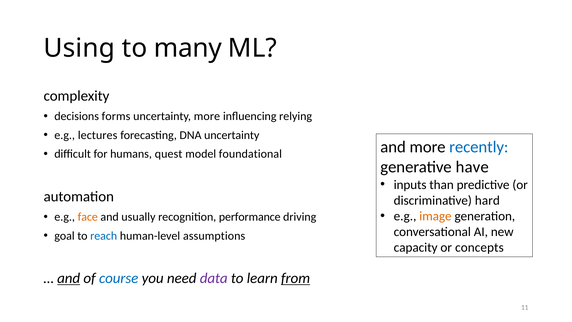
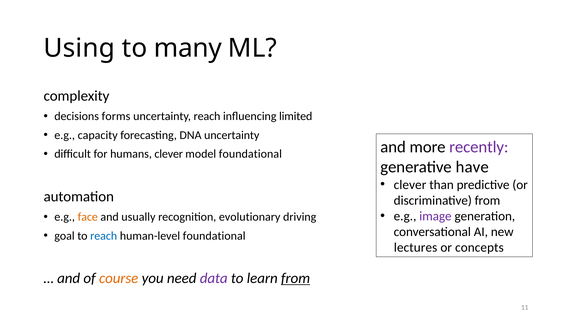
uncertainty more: more -> reach (207, 116)
relying: relying -> limited (296, 116)
lectures: lectures -> capacity (98, 135)
recently colour: blue -> purple (479, 147)
humans quest: quest -> clever (169, 154)
inputs: inputs -> clever (410, 185)
discriminative hard: hard -> from (487, 200)
image colour: orange -> purple (435, 216)
performance: performance -> evolutionary (250, 217)
human-level assumptions: assumptions -> foundational (214, 236)
capacity: capacity -> lectures (416, 247)
and underline: present -> none (69, 278)
course colour: blue -> orange (119, 278)
